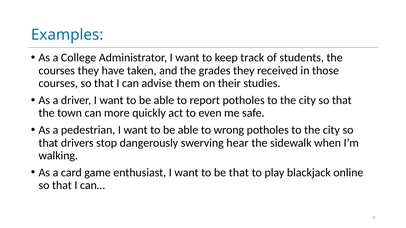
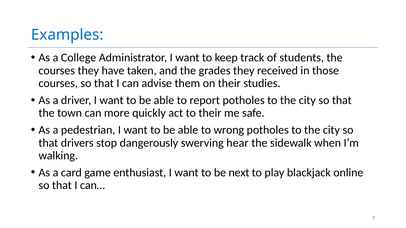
to even: even -> their (210, 113)
be that: that -> next (239, 173)
